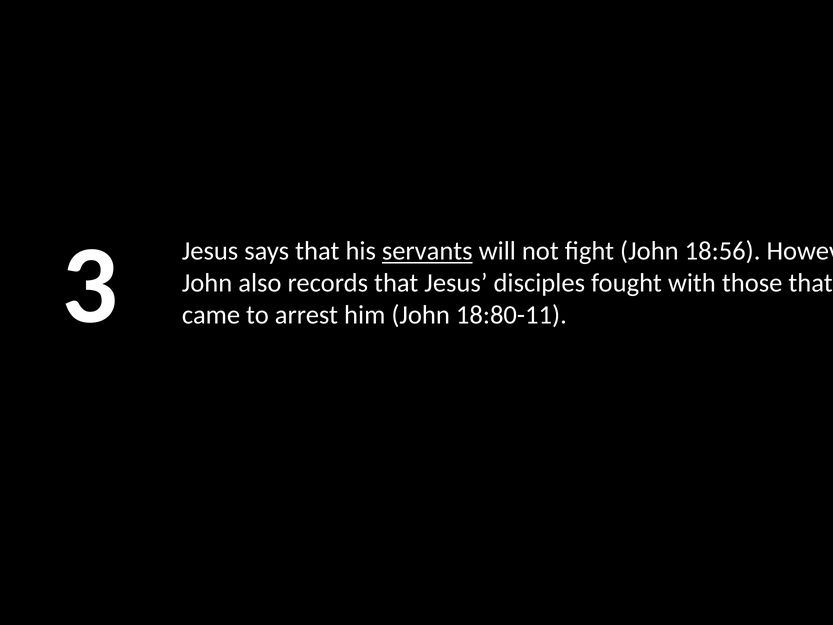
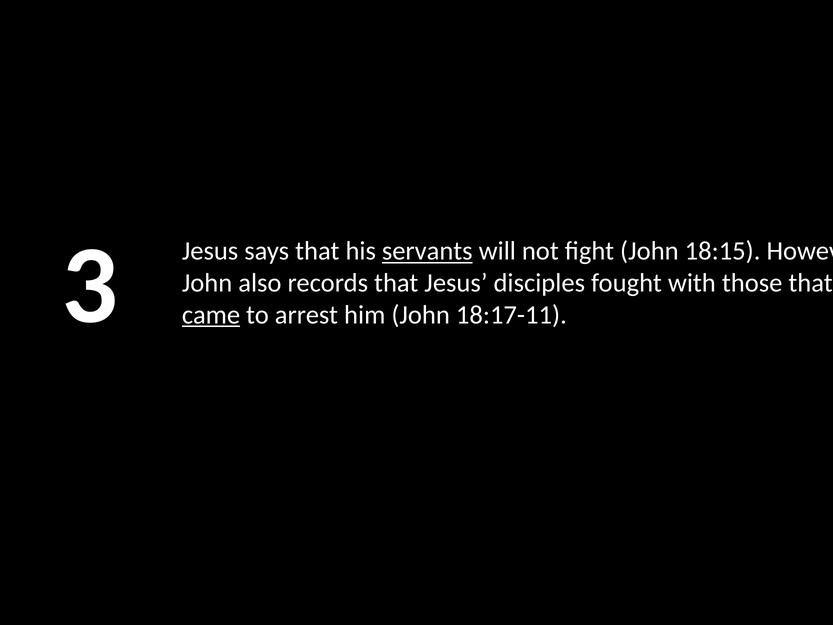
18:56: 18:56 -> 18:15 (723, 251)
came underline: none -> present (211, 315)
18:80-11: 18:80-11 -> 18:17-11 (511, 315)
